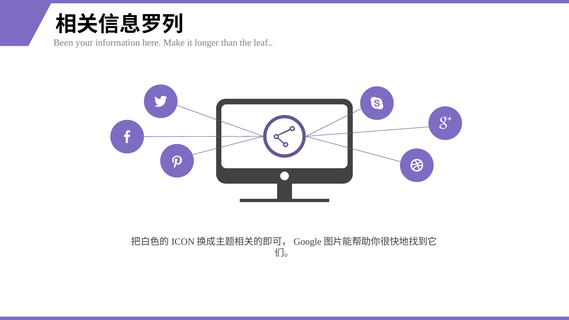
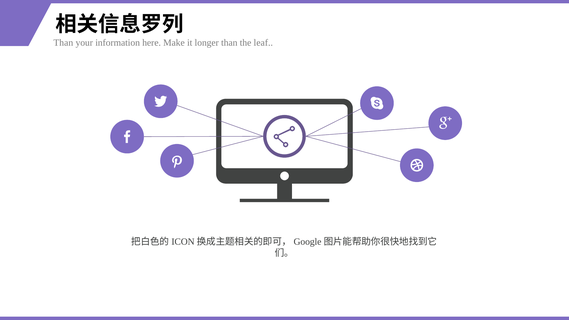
Been: Been -> Than (63, 43)
